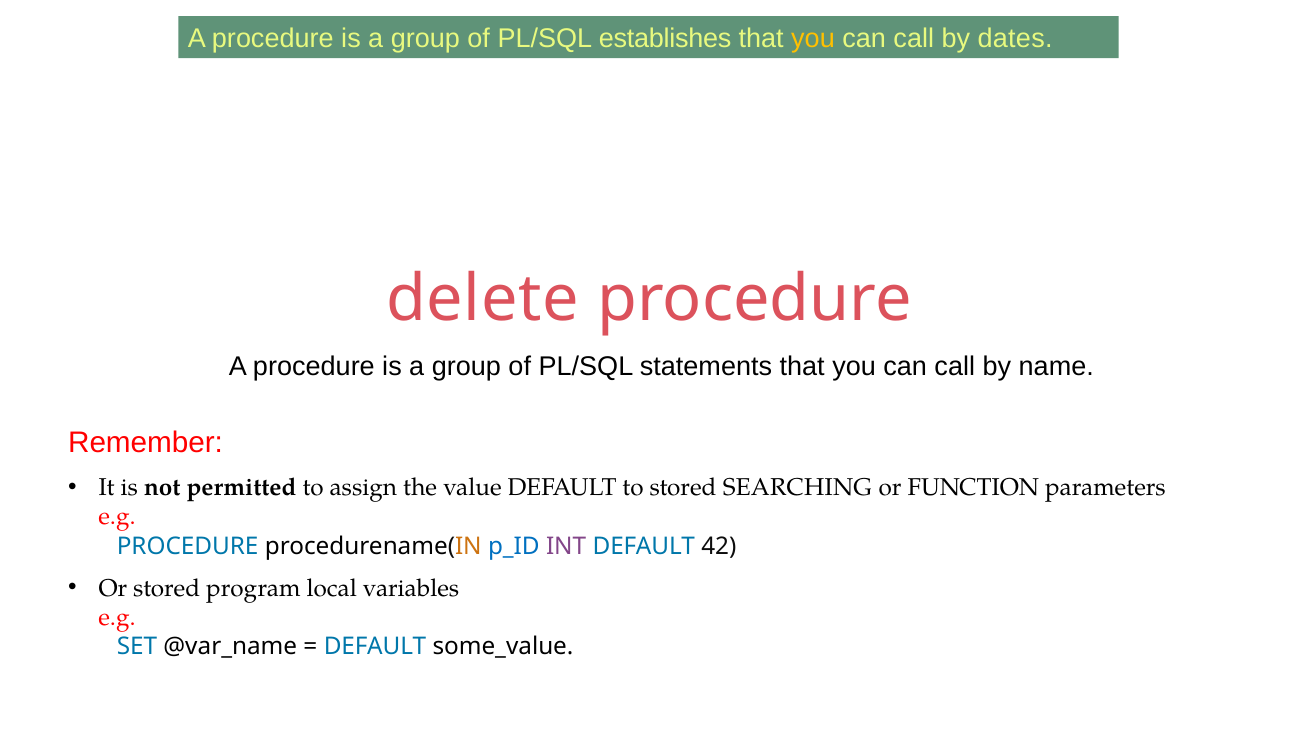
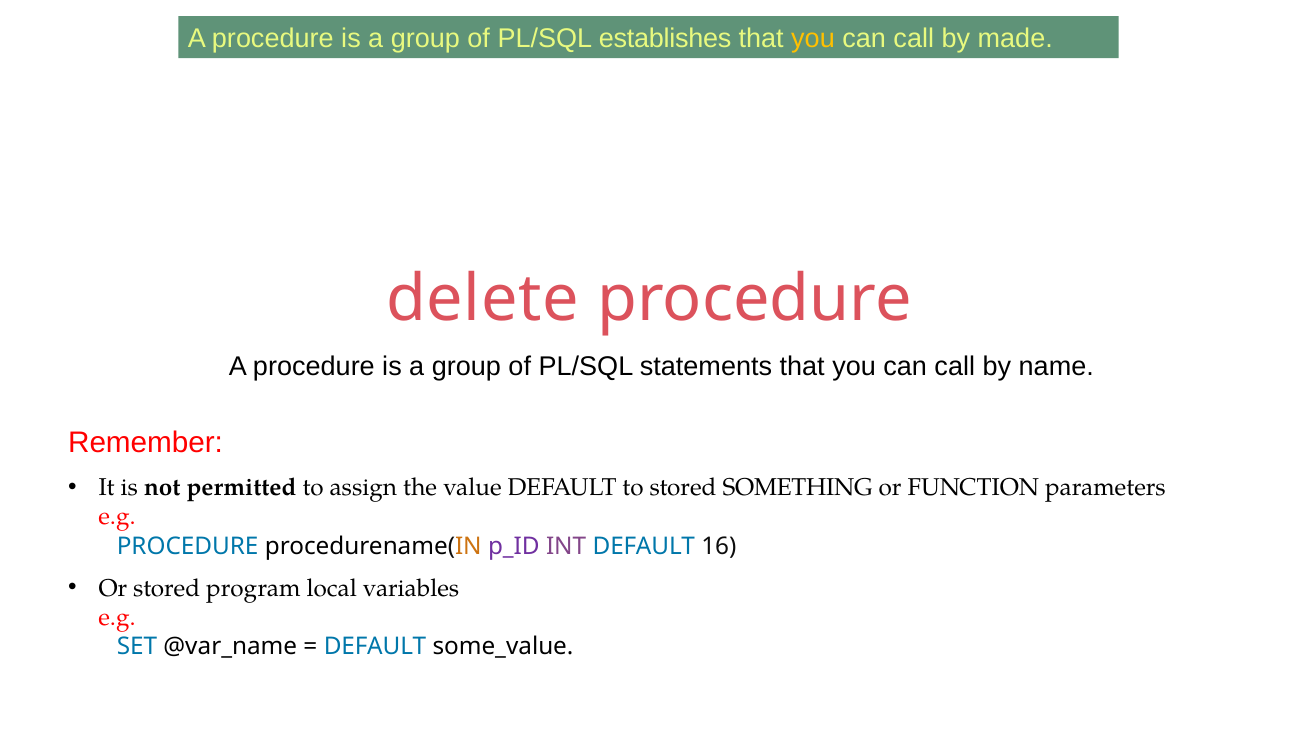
dates: dates -> made (1015, 39)
SEARCHING: SEARCHING -> SOMETHING (798, 488)
p_ID colour: blue -> purple (514, 546)
42: 42 -> 16 (719, 546)
